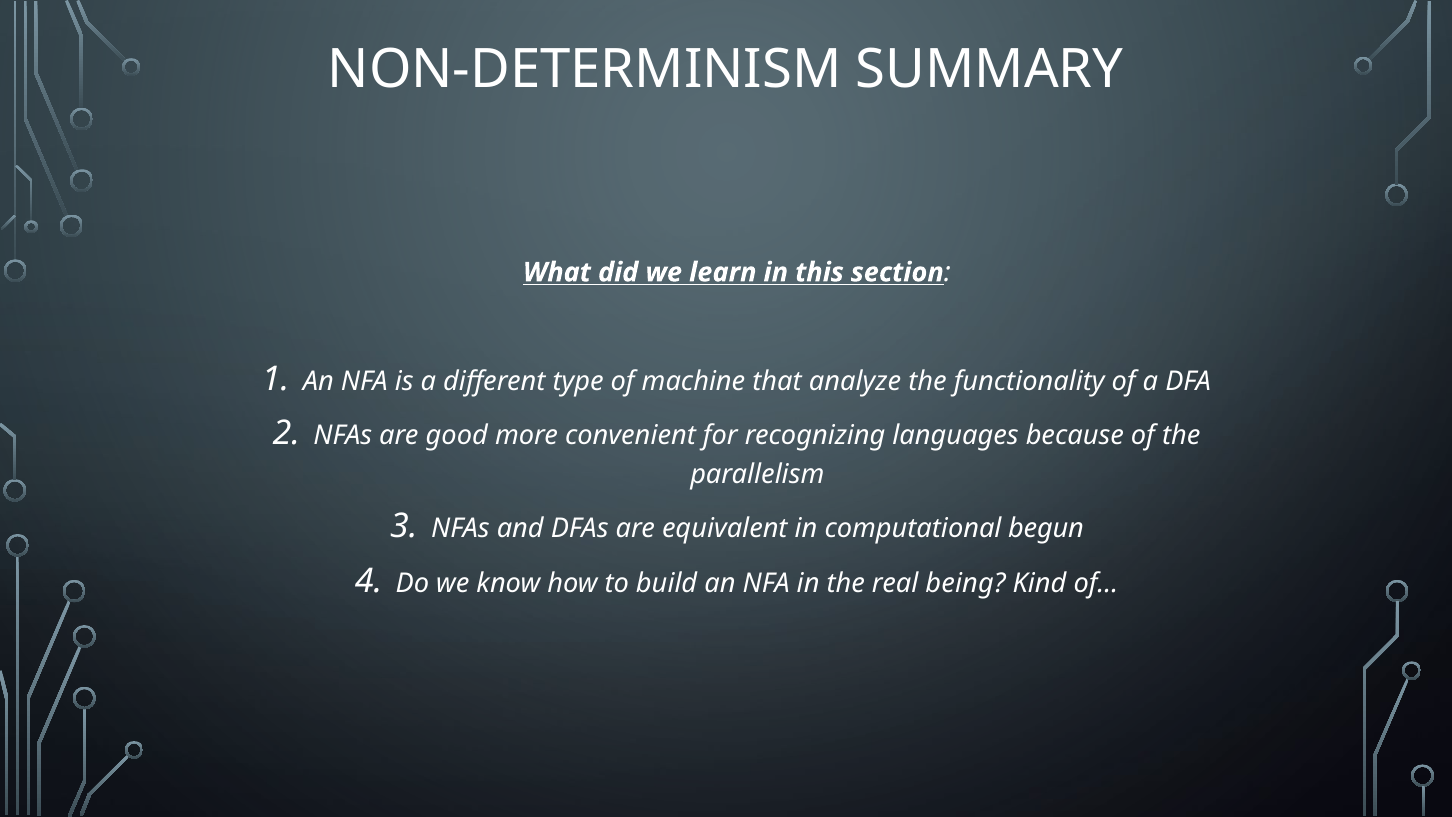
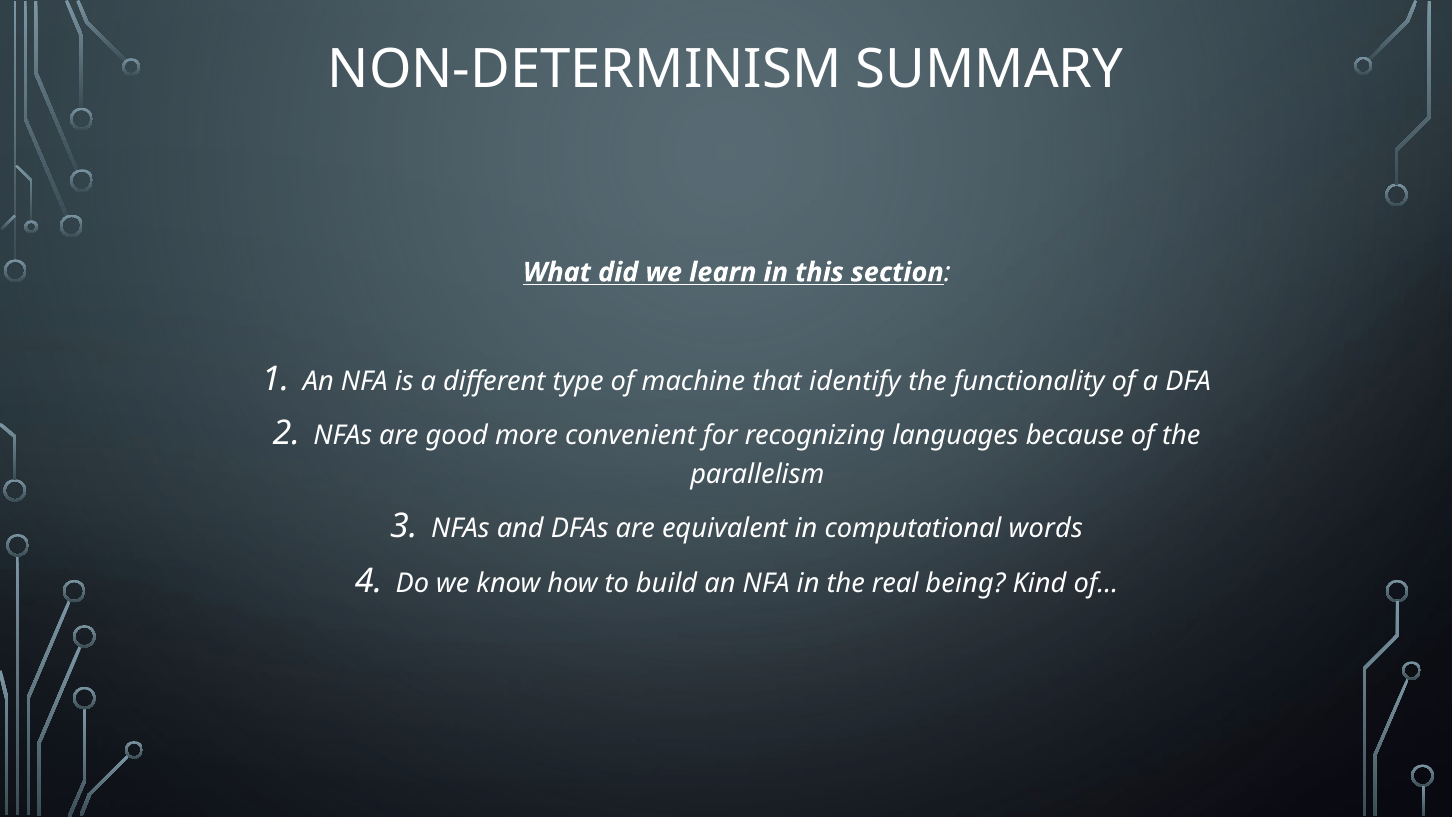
analyze: analyze -> identify (855, 381)
begun: begun -> words (1046, 529)
